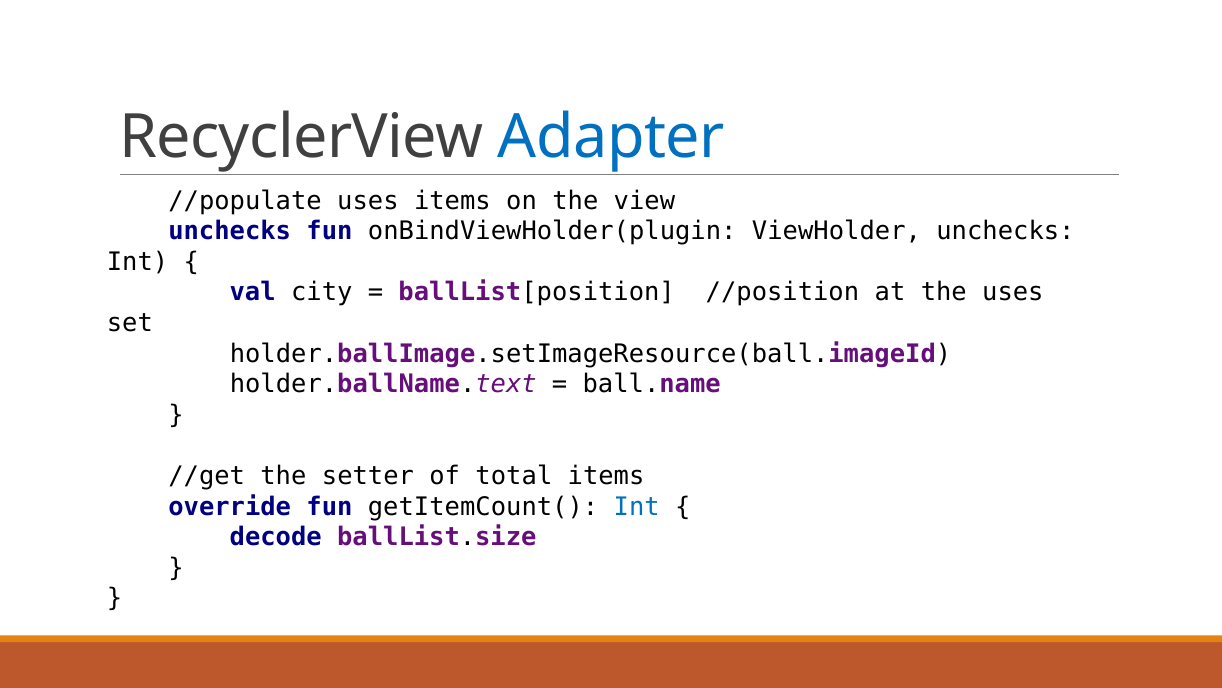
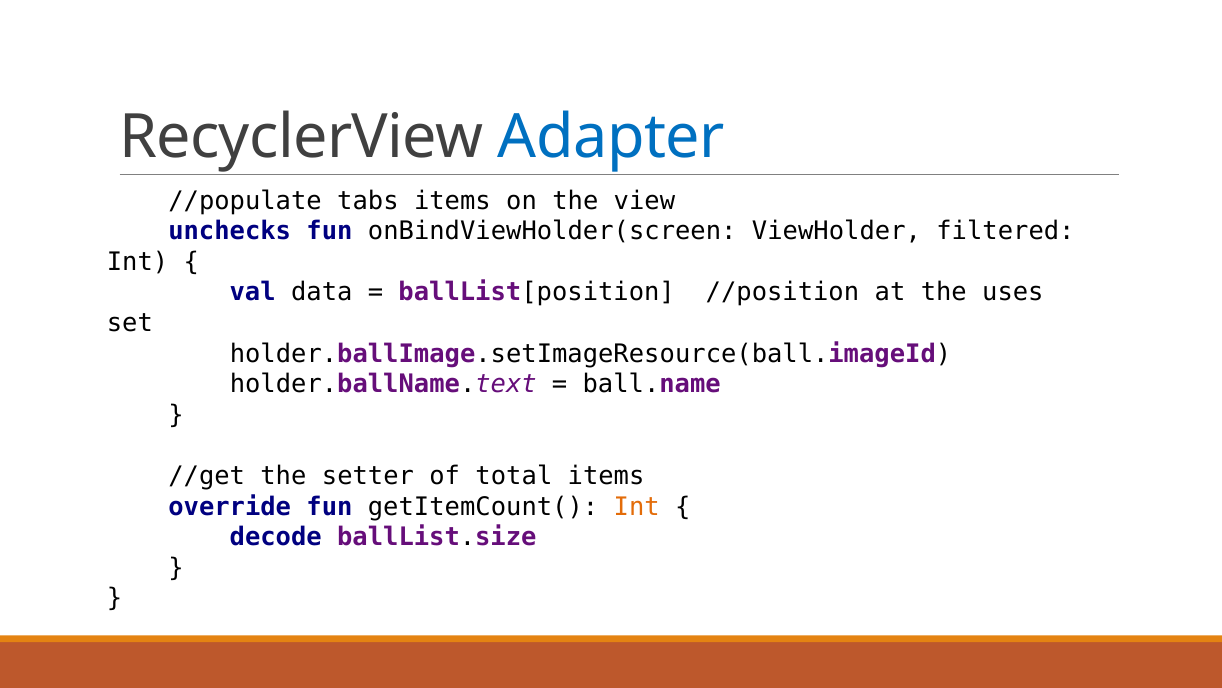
//populate uses: uses -> tabs (368, 201)
onBindViewHolder(plugin: onBindViewHolder(plugin -> onBindViewHolder(screen (552, 231)
ViewHolder unchecks: unchecks -> filtered (1005, 231)
city: city -> data (322, 292)
Int colour: blue -> orange (637, 506)
